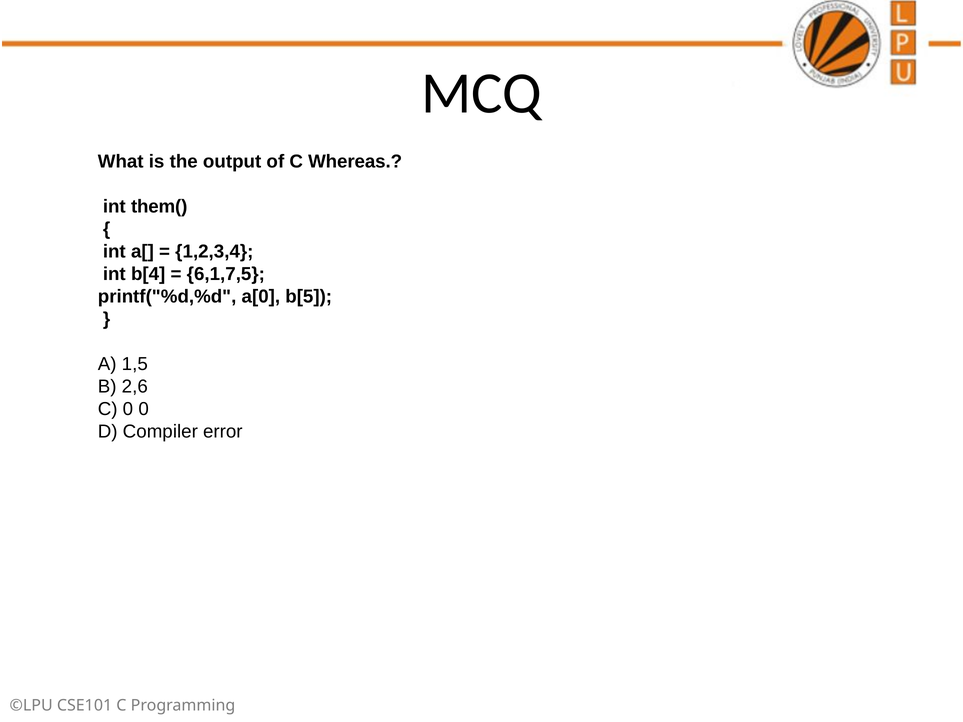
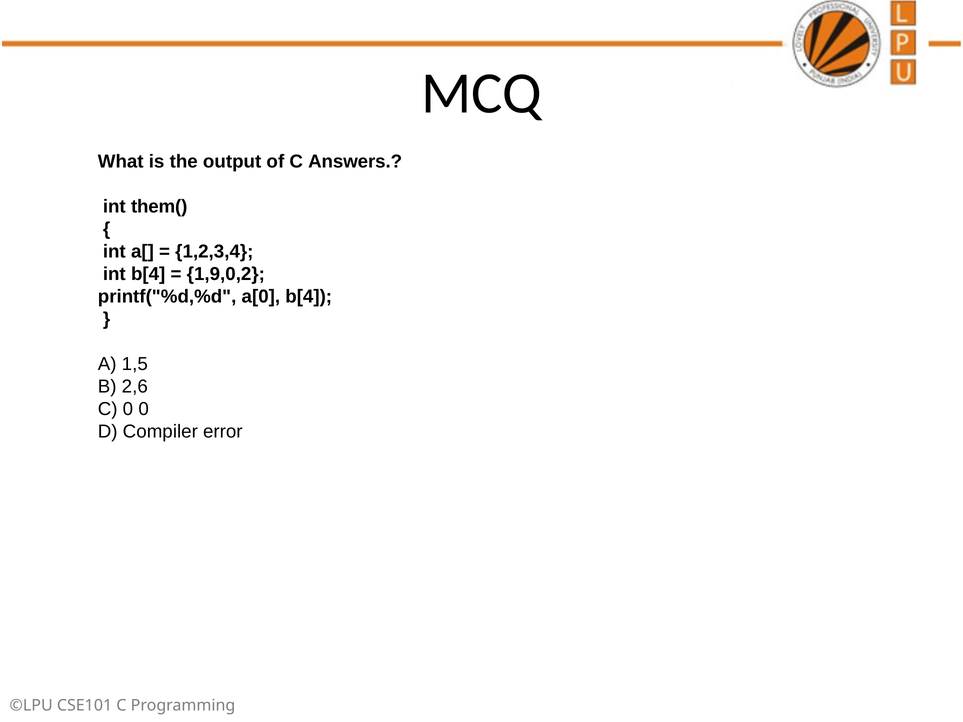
Whereas: Whereas -> Answers (355, 162)
6,1,7,5: 6,1,7,5 -> 1,9,0,2 (226, 274)
a[0 b[5: b[5 -> b[4 (309, 297)
